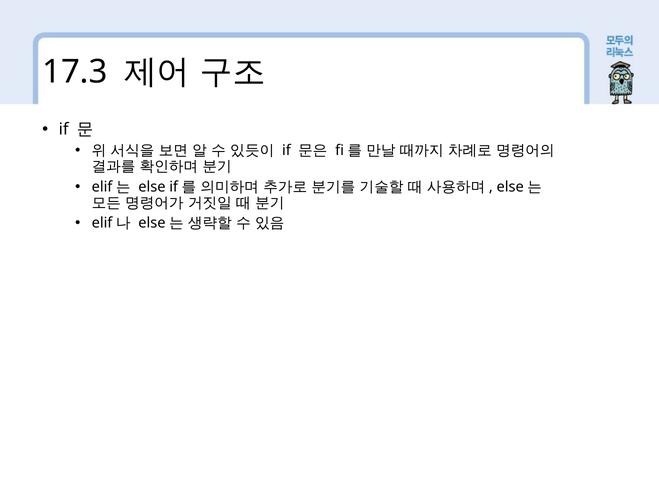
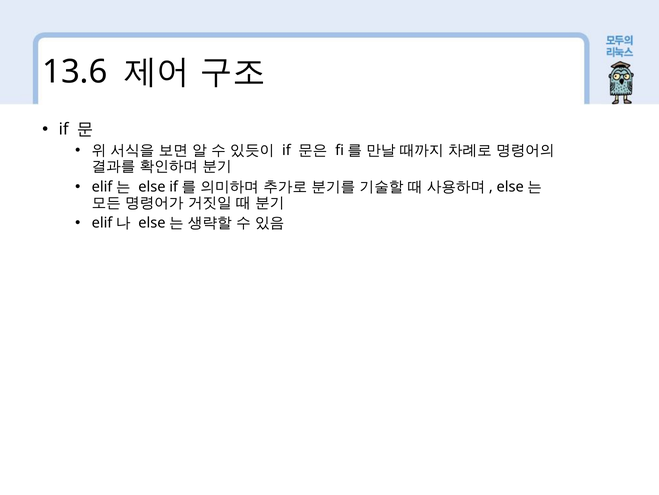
17.3: 17.3 -> 13.6 (75, 72)
